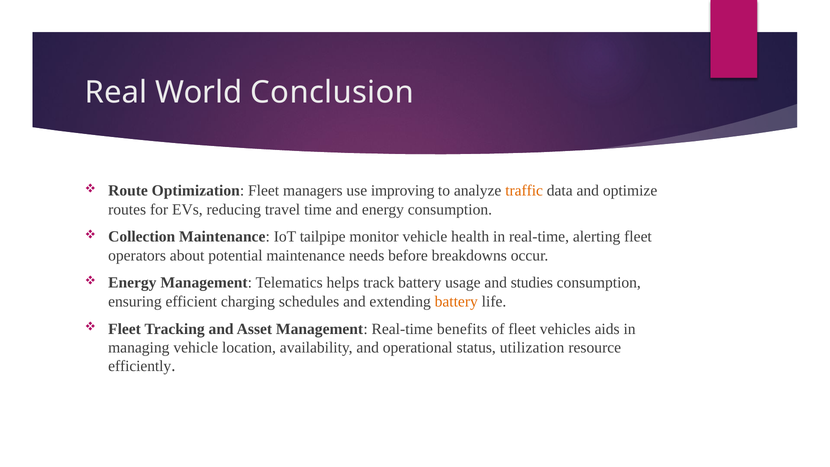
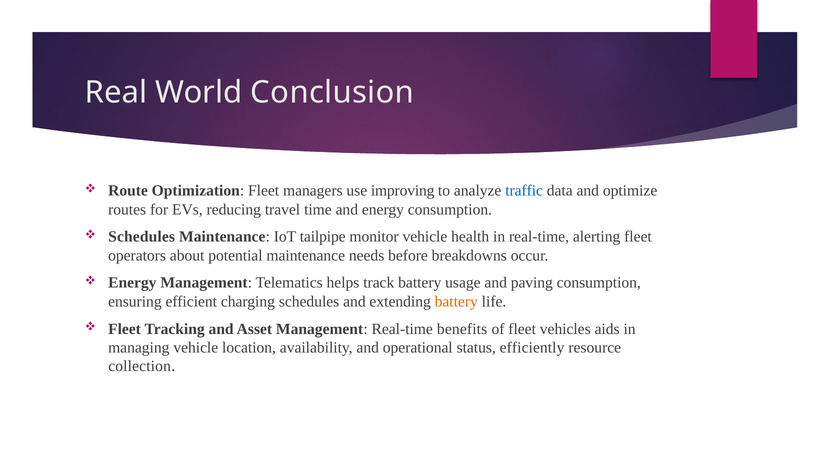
traffic colour: orange -> blue (524, 191)
Collection: Collection -> Schedules (142, 237)
studies: studies -> paving (532, 283)
utilization: utilization -> efficiently (532, 347)
efficiently: efficiently -> collection (140, 366)
